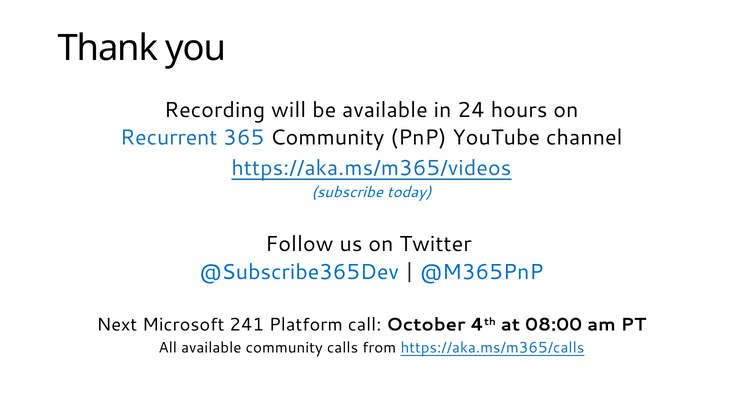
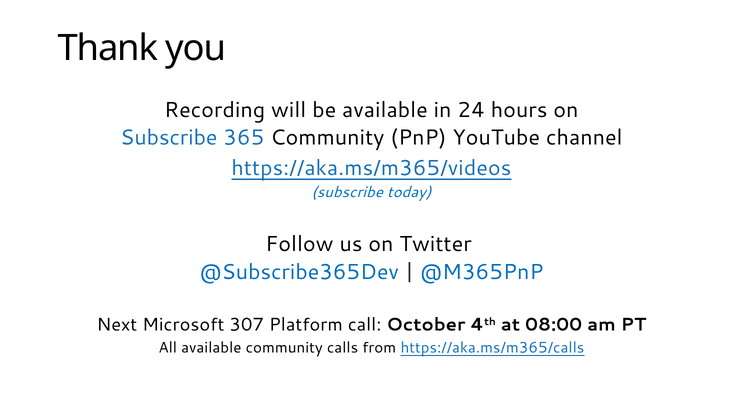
Recurrent: Recurrent -> Subscribe (169, 138)
241: 241 -> 307 (247, 325)
